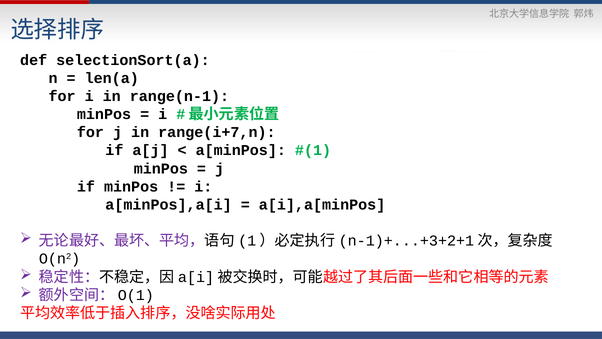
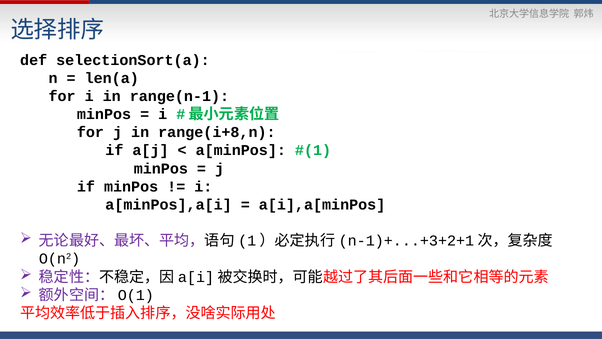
range(i+7,n: range(i+7,n -> range(i+8,n (217, 132)
